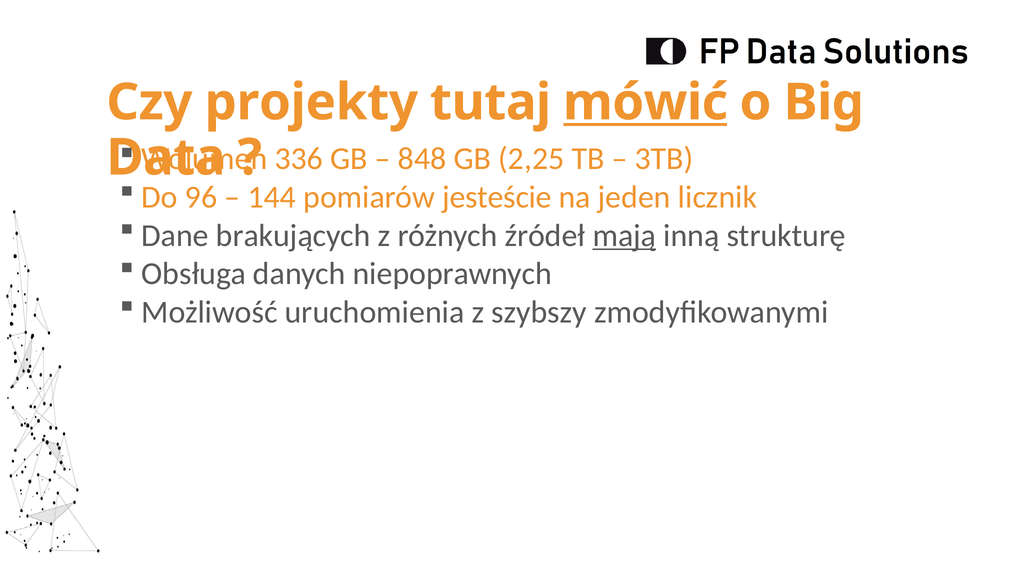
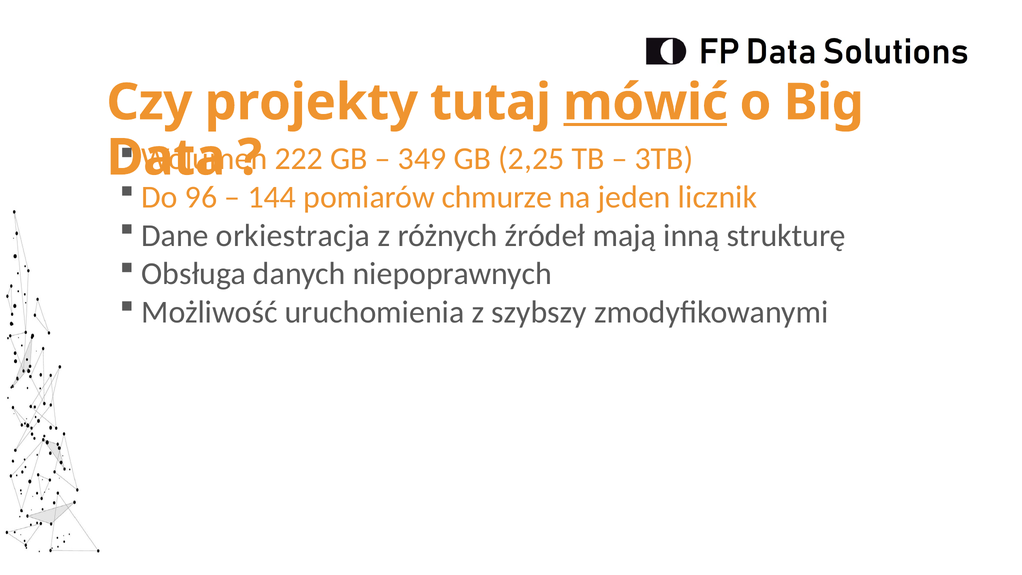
336: 336 -> 222 (299, 159)
848: 848 -> 349 (422, 159)
jesteście: jesteście -> chmurze (497, 197)
brakujących: brakujących -> orkiestracja (293, 235)
mają underline: present -> none (624, 235)
